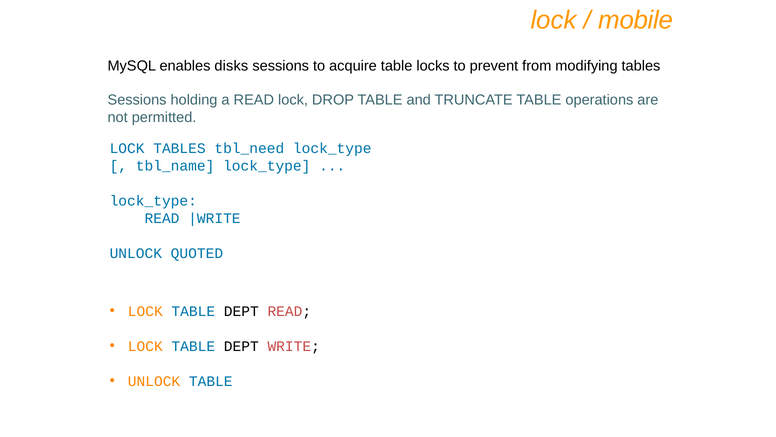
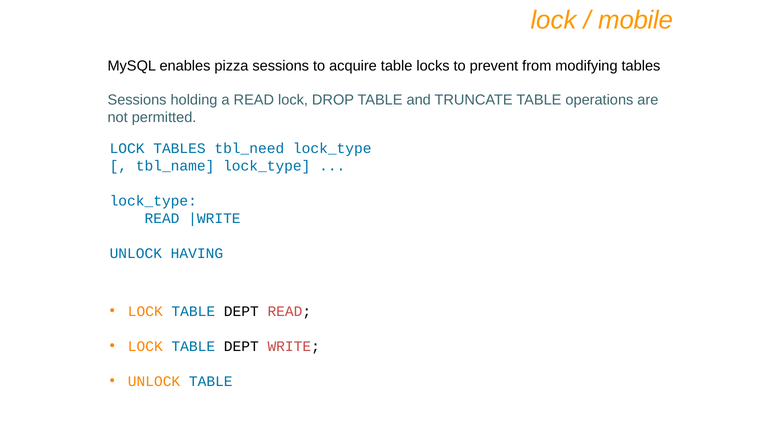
disks: disks -> pizza (231, 66)
QUOTED: QUOTED -> HAVING (197, 253)
